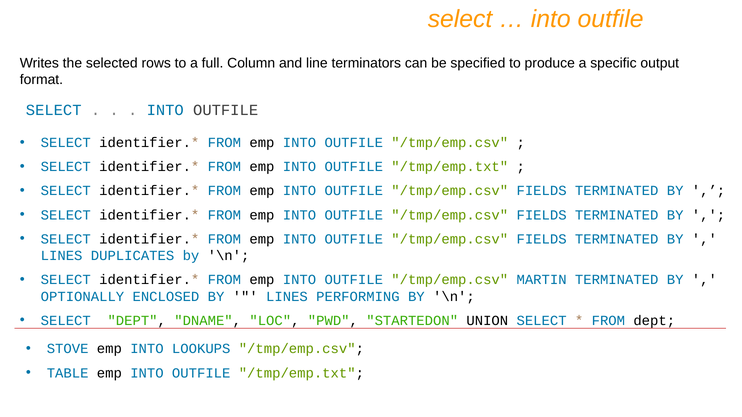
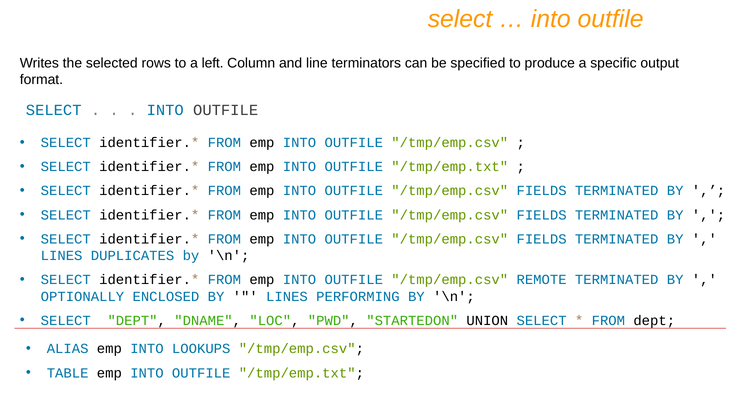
full: full -> left (213, 63)
MARTIN: MARTIN -> REMOTE (542, 280)
STOVE: STOVE -> ALIAS (68, 349)
